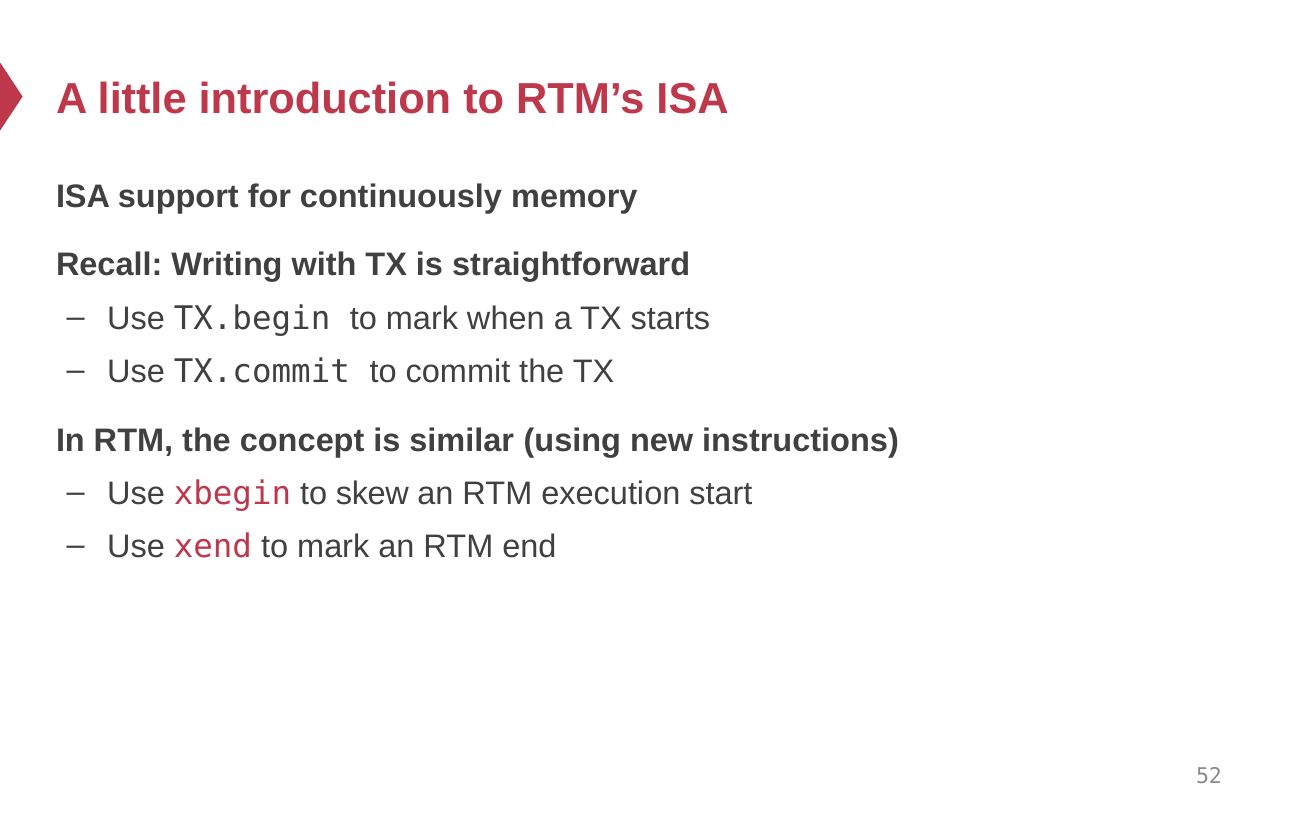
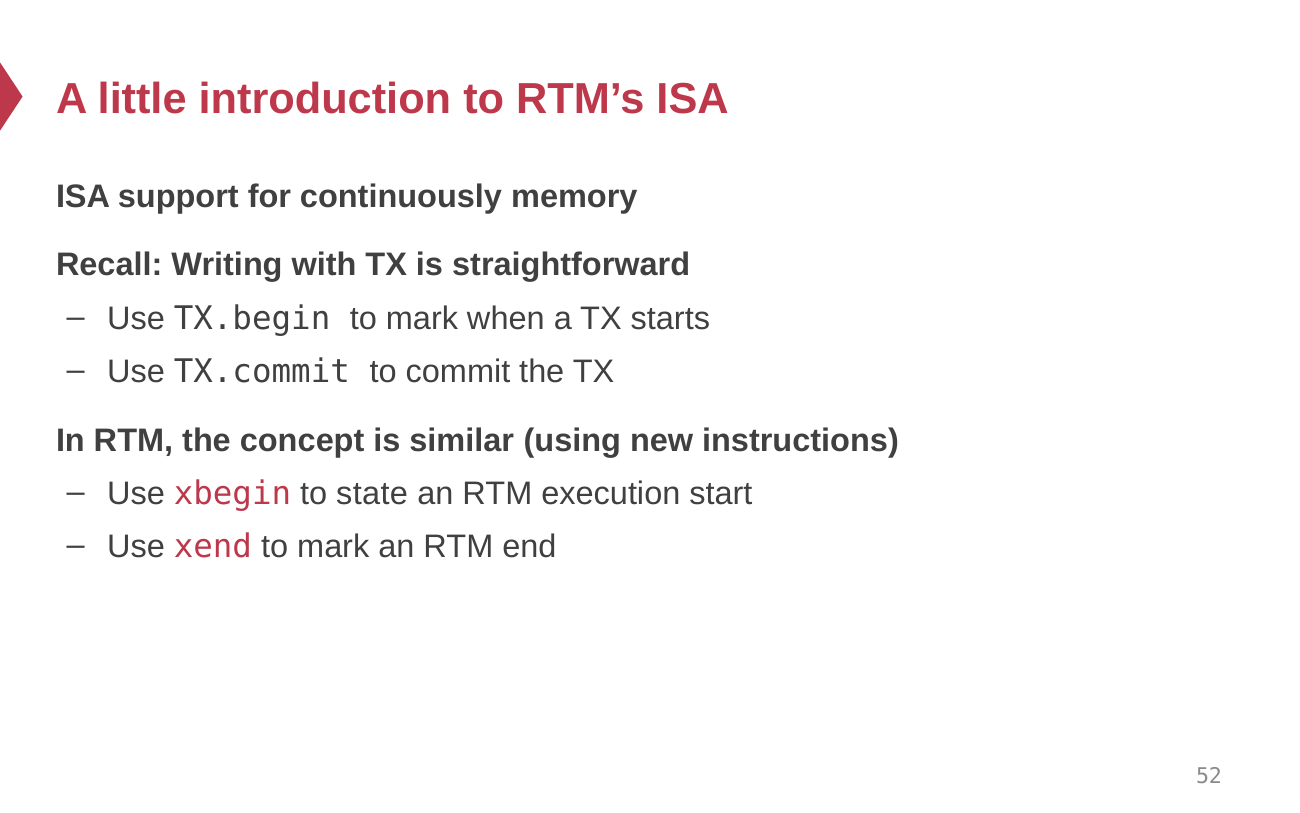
skew: skew -> state (372, 493)
